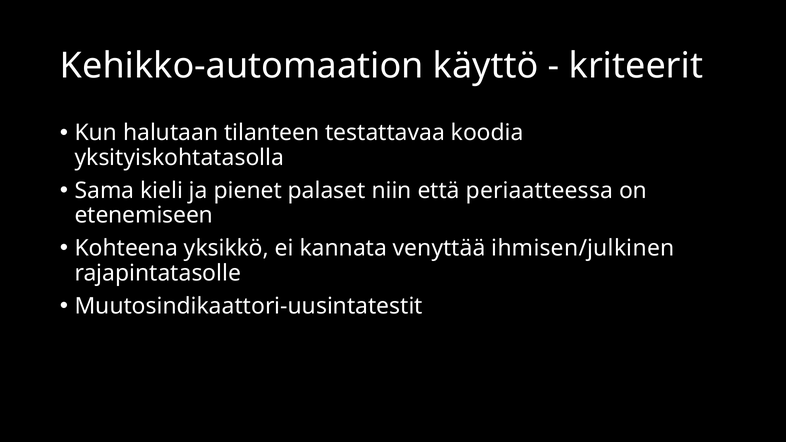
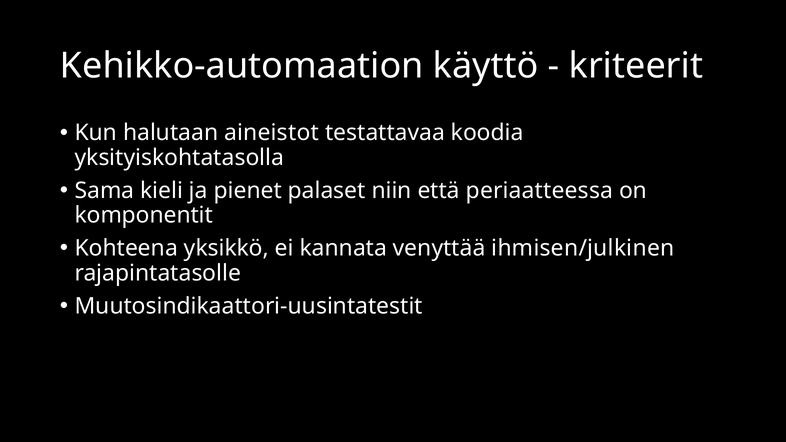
tilanteen: tilanteen -> aineistot (272, 133)
etenemiseen: etenemiseen -> komponentit (144, 215)
